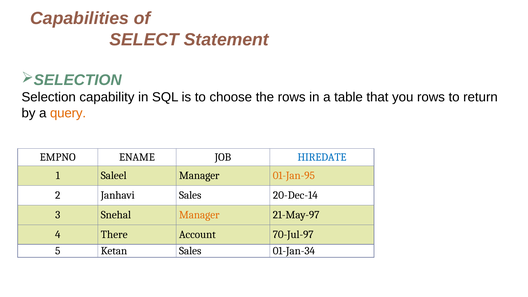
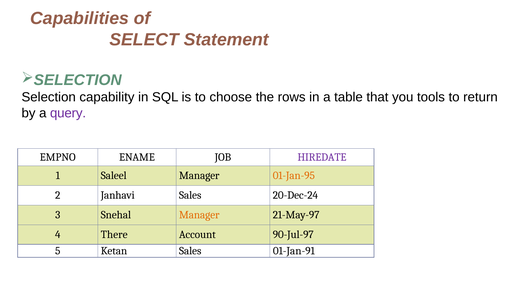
you rows: rows -> tools (431, 97)
query colour: orange -> purple (68, 113)
HIREDATE colour: blue -> purple (322, 157)
20-Dec-14: 20-Dec-14 -> 20-Dec-24 (295, 195)
70-Jul-97: 70-Jul-97 -> 90-Jul-97 (293, 234)
01-Jan-34: 01-Jan-34 -> 01-Jan-91 (294, 251)
